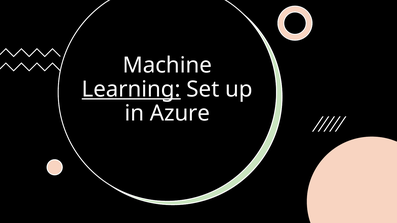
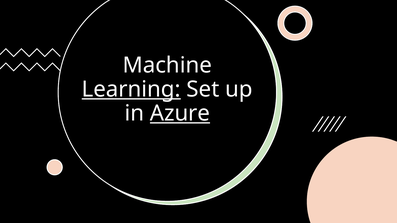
Azure underline: none -> present (180, 114)
